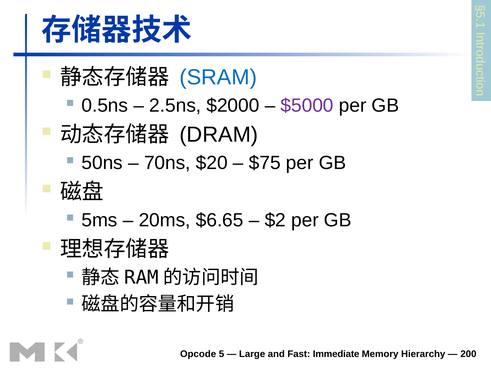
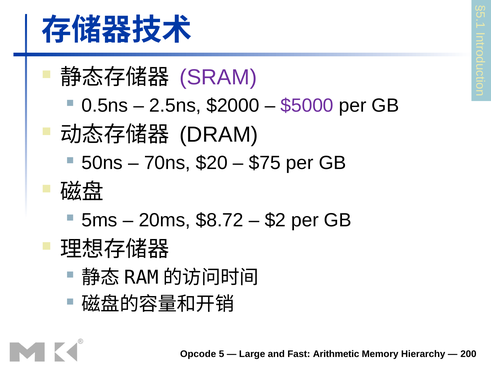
SRAM colour: blue -> purple (218, 78)
$6.65: $6.65 -> $8.72 (220, 220)
Immediate: Immediate -> Arithmetic (336, 354)
